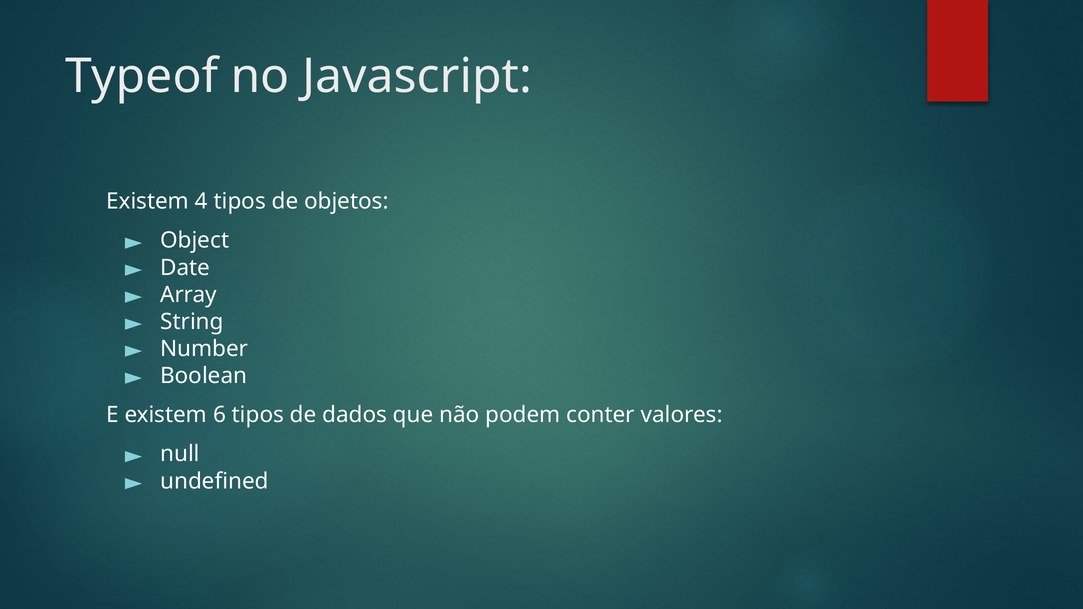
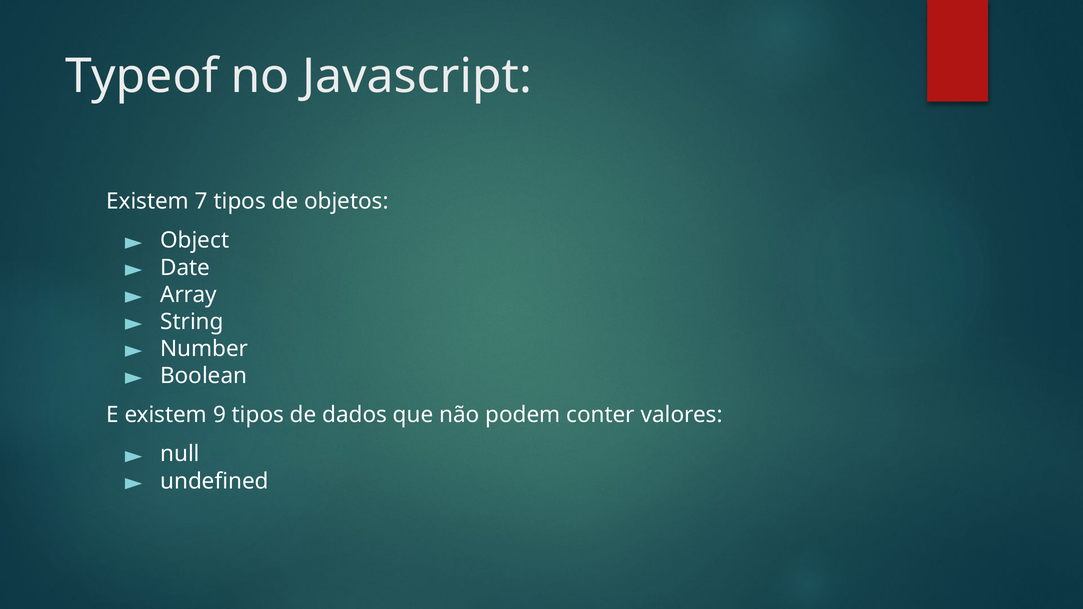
4: 4 -> 7 (201, 202)
6: 6 -> 9 (219, 415)
